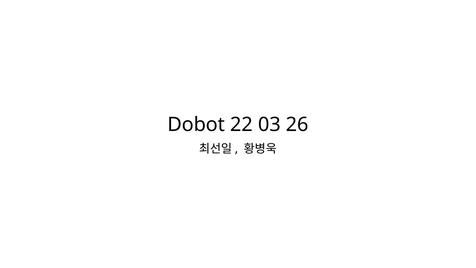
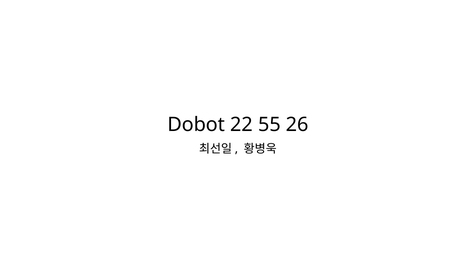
03: 03 -> 55 (269, 124)
